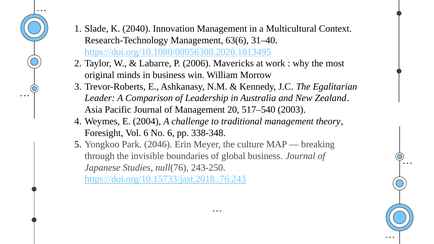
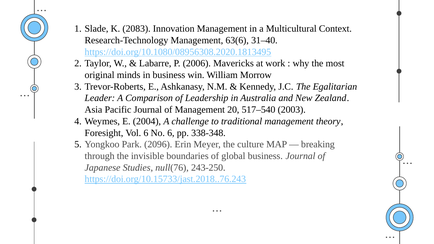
2040: 2040 -> 2083 (137, 29)
2046: 2046 -> 2096 (158, 144)
